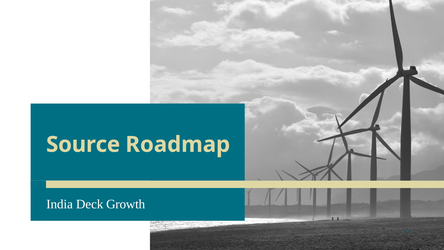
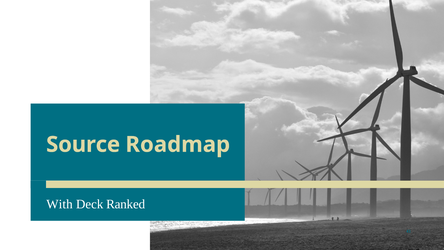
India: India -> With (60, 204)
Growth: Growth -> Ranked (126, 204)
